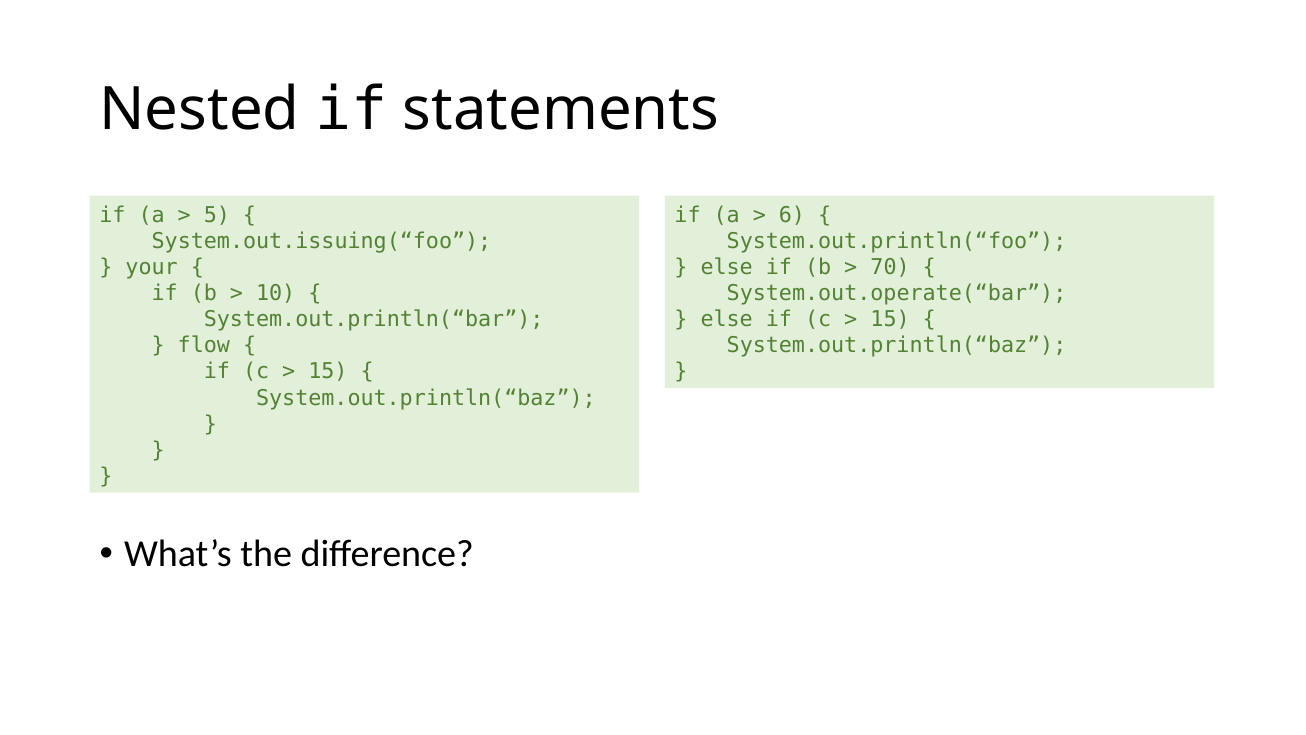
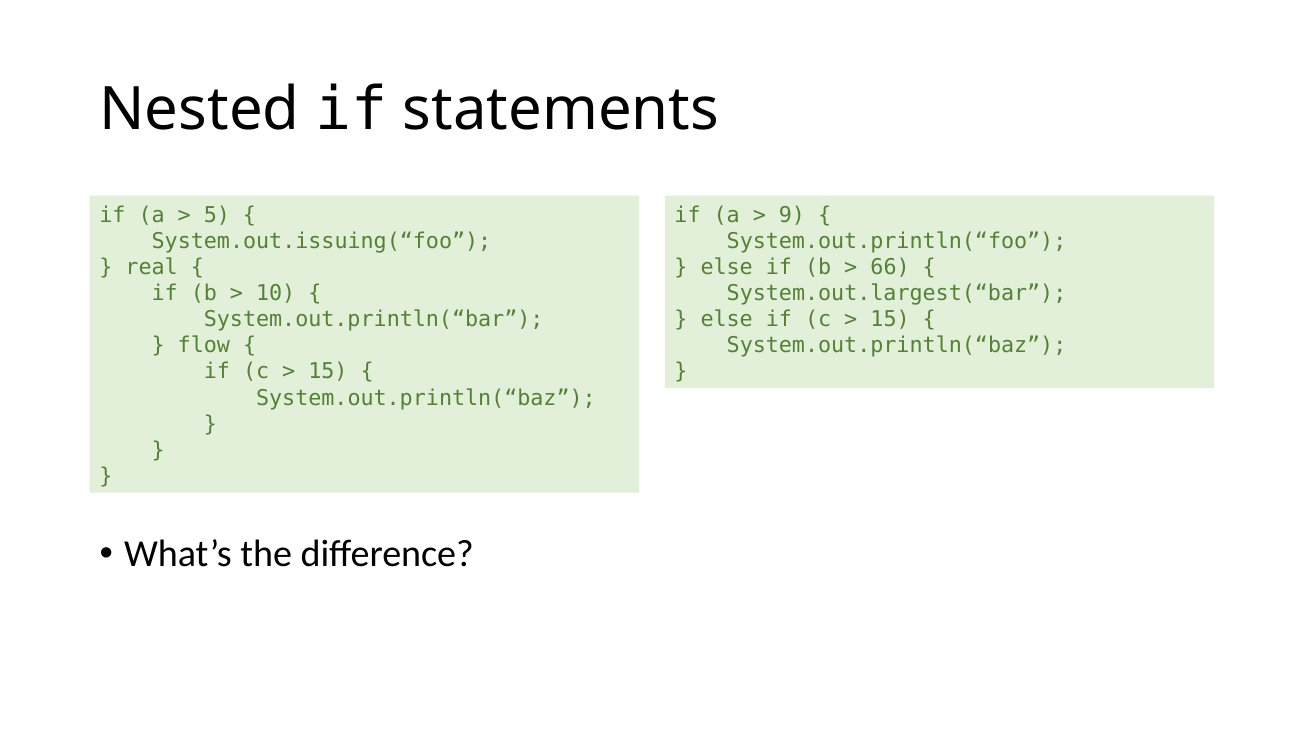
6: 6 -> 9 (792, 215)
your: your -> real (152, 267)
70: 70 -> 66 (890, 267)
System.out.operate(“bar: System.out.operate(“bar -> System.out.largest(“bar (897, 293)
